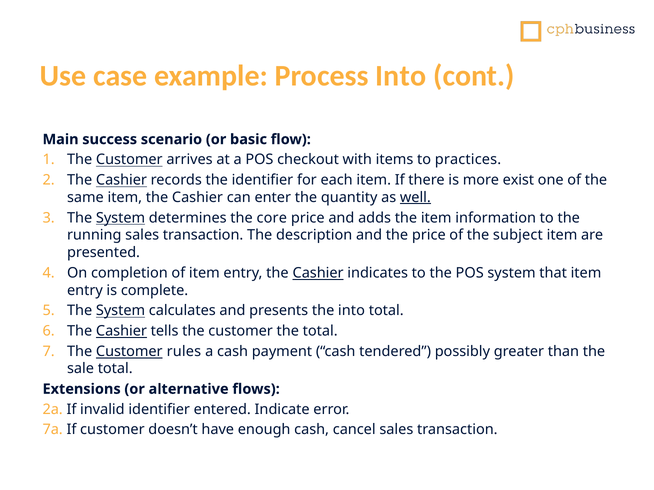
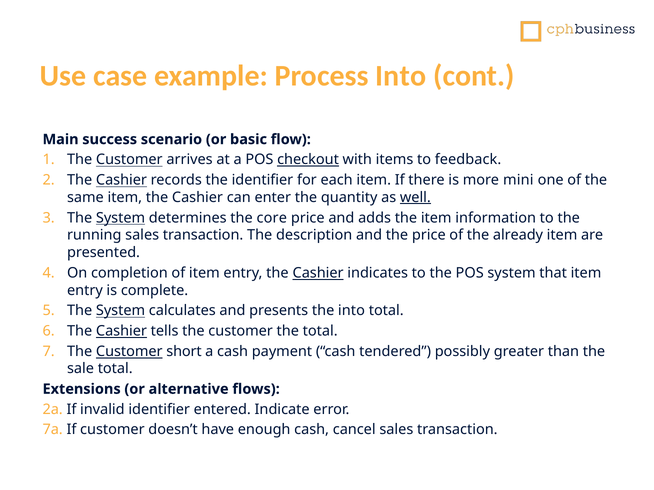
checkout underline: none -> present (308, 160)
practices: practices -> feedback (468, 160)
exist: exist -> mini (518, 180)
subject: subject -> already (518, 235)
rules: rules -> short (184, 352)
